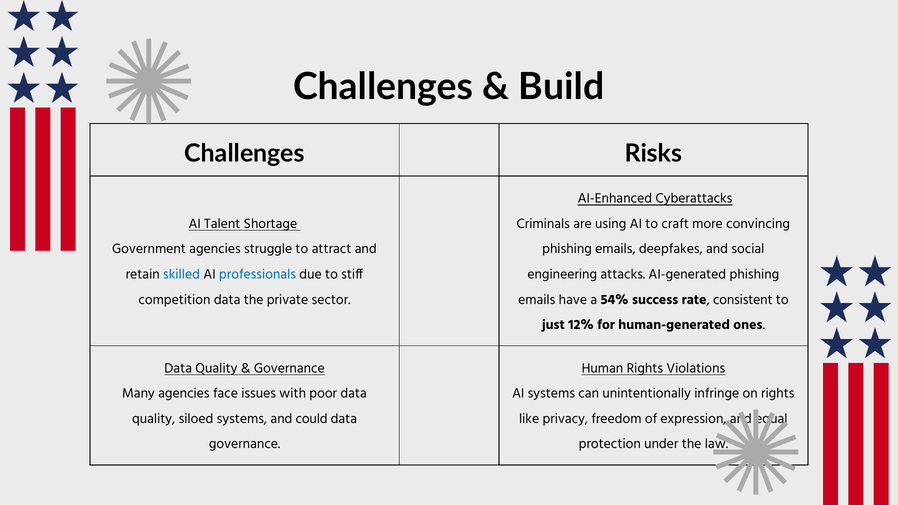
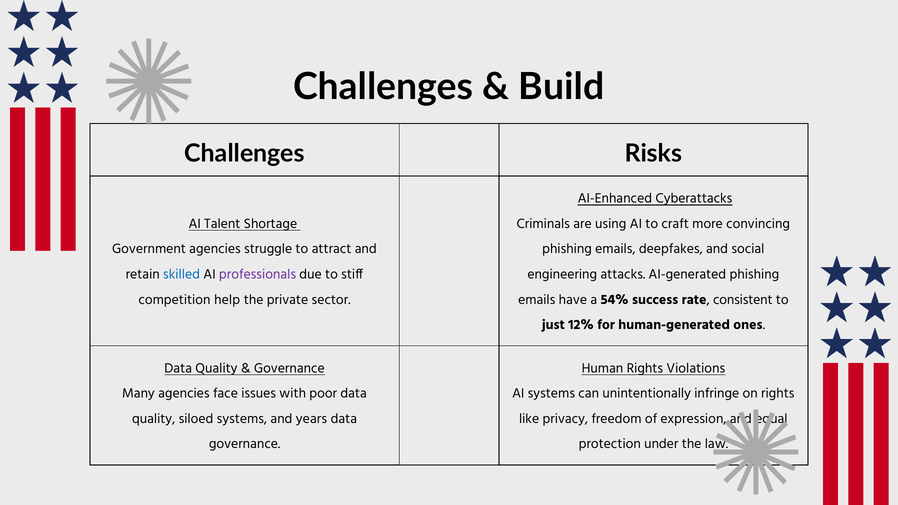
professionals colour: blue -> purple (258, 274)
competition data: data -> help (227, 300)
could: could -> years (311, 419)
